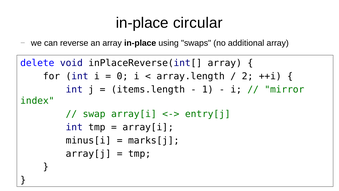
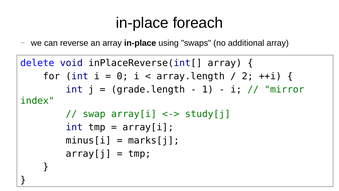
circular: circular -> foreach (198, 23)
items.length: items.length -> grade.length (148, 89)
entry[j: entry[j -> study[j (208, 114)
